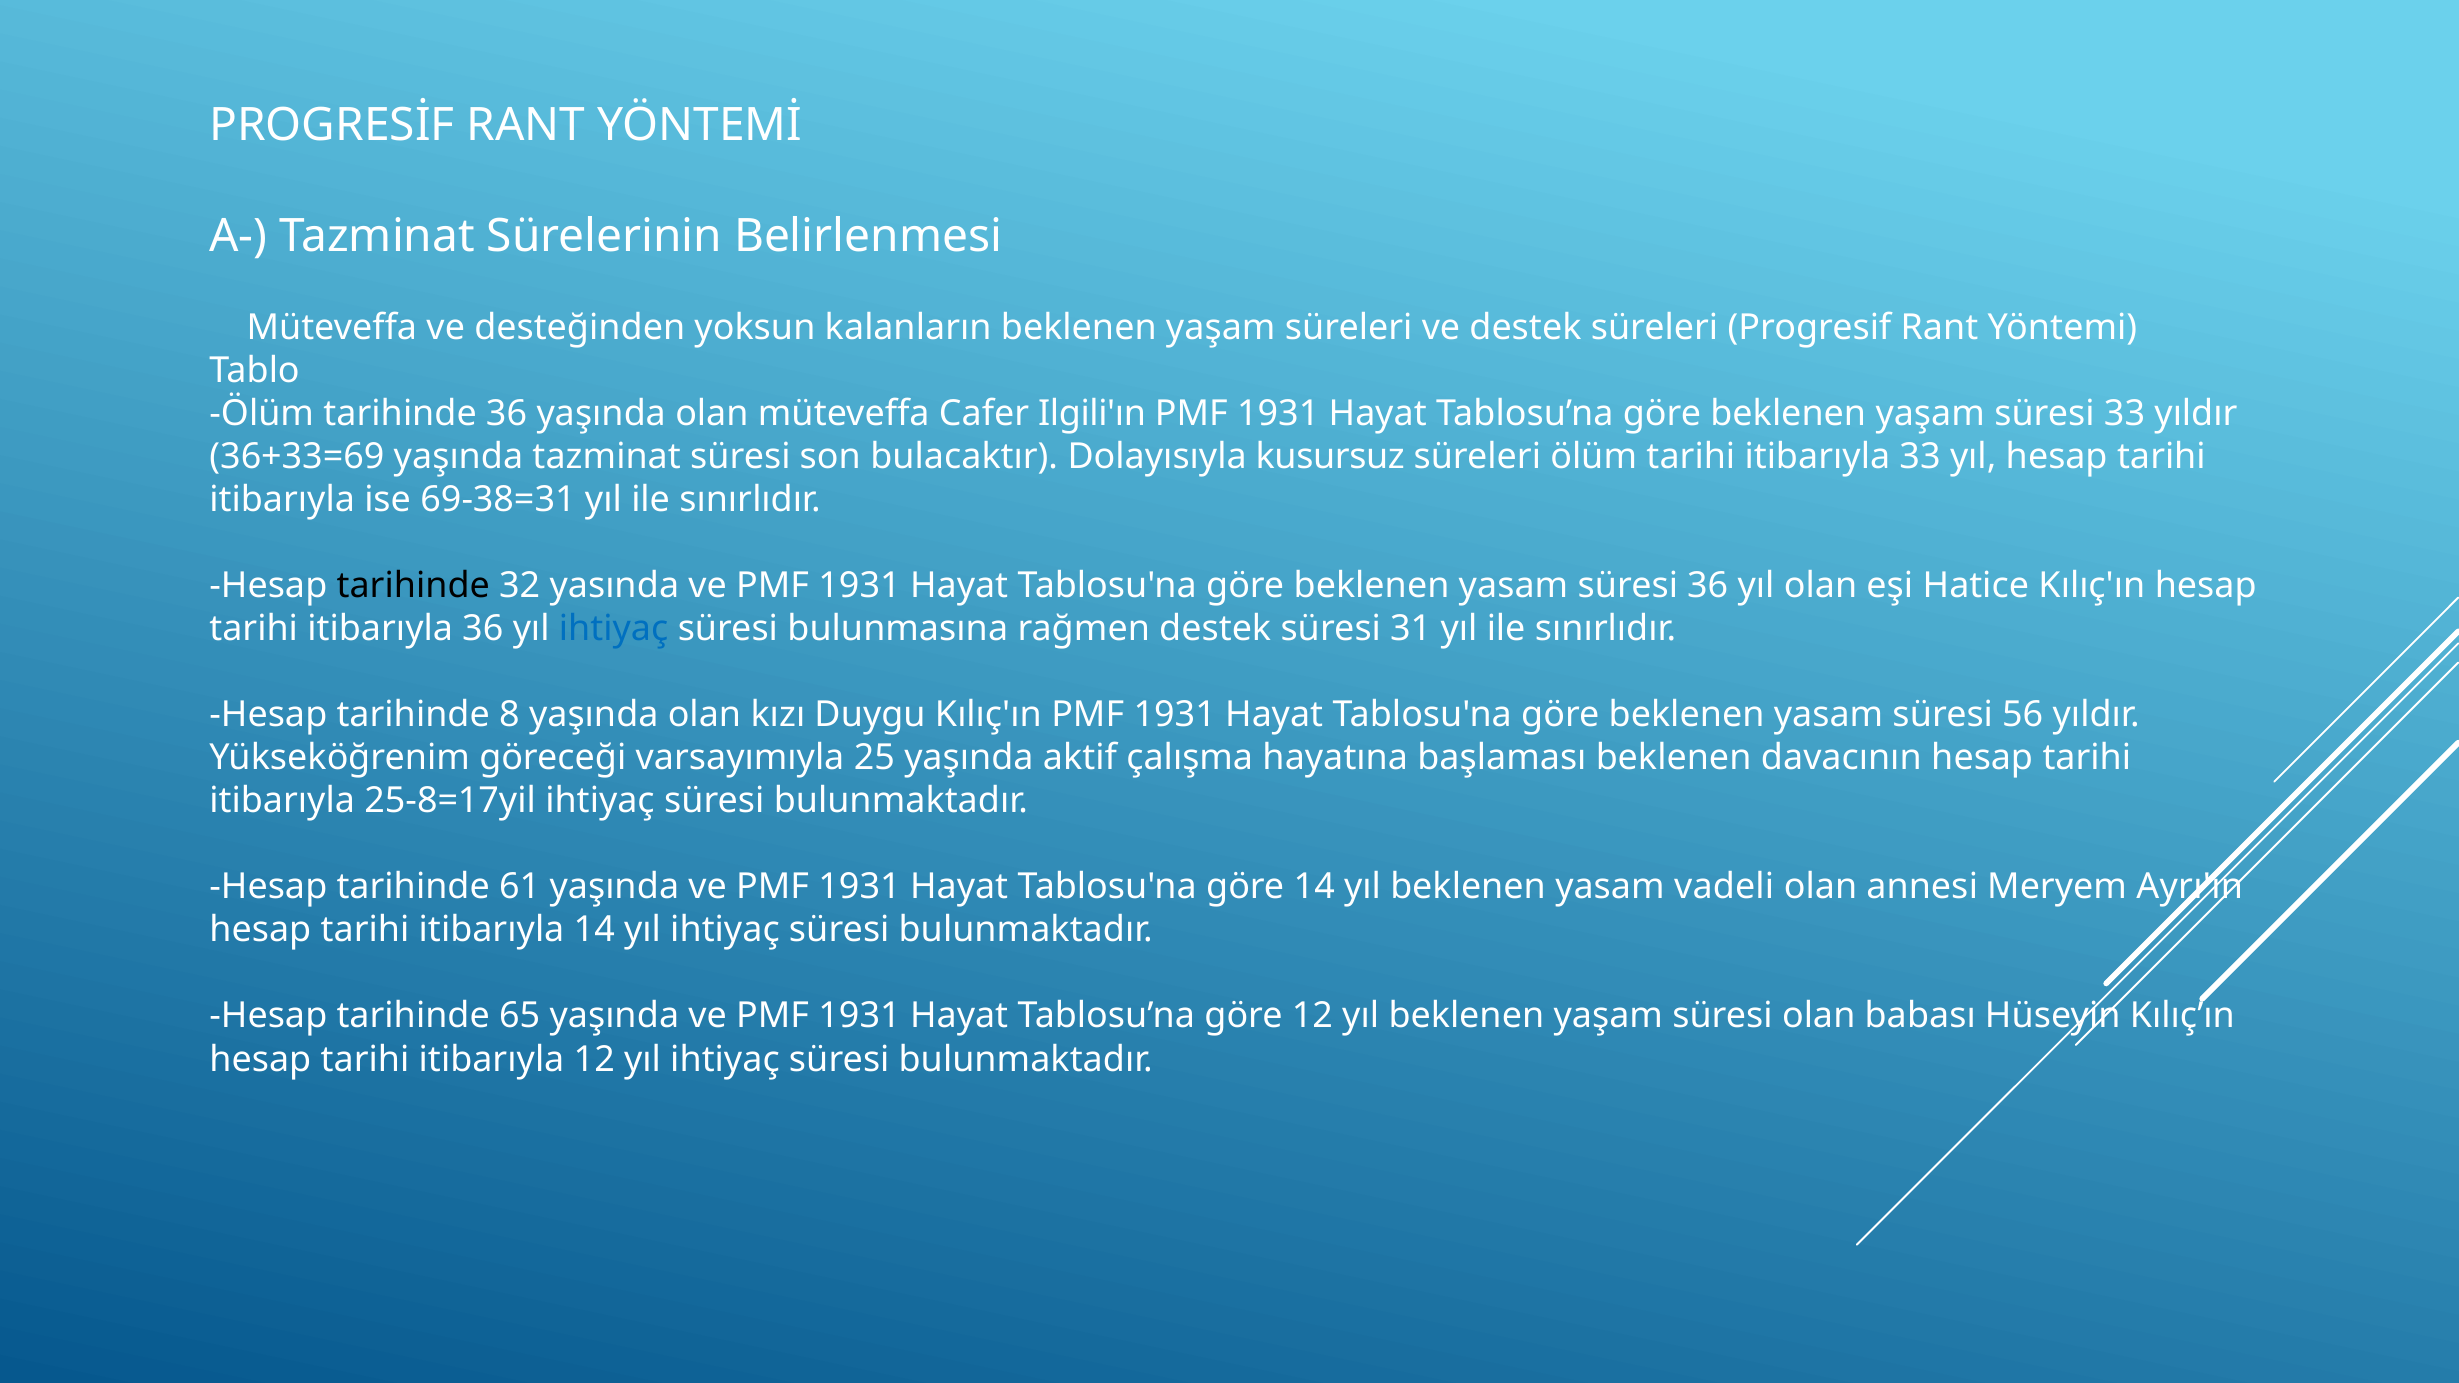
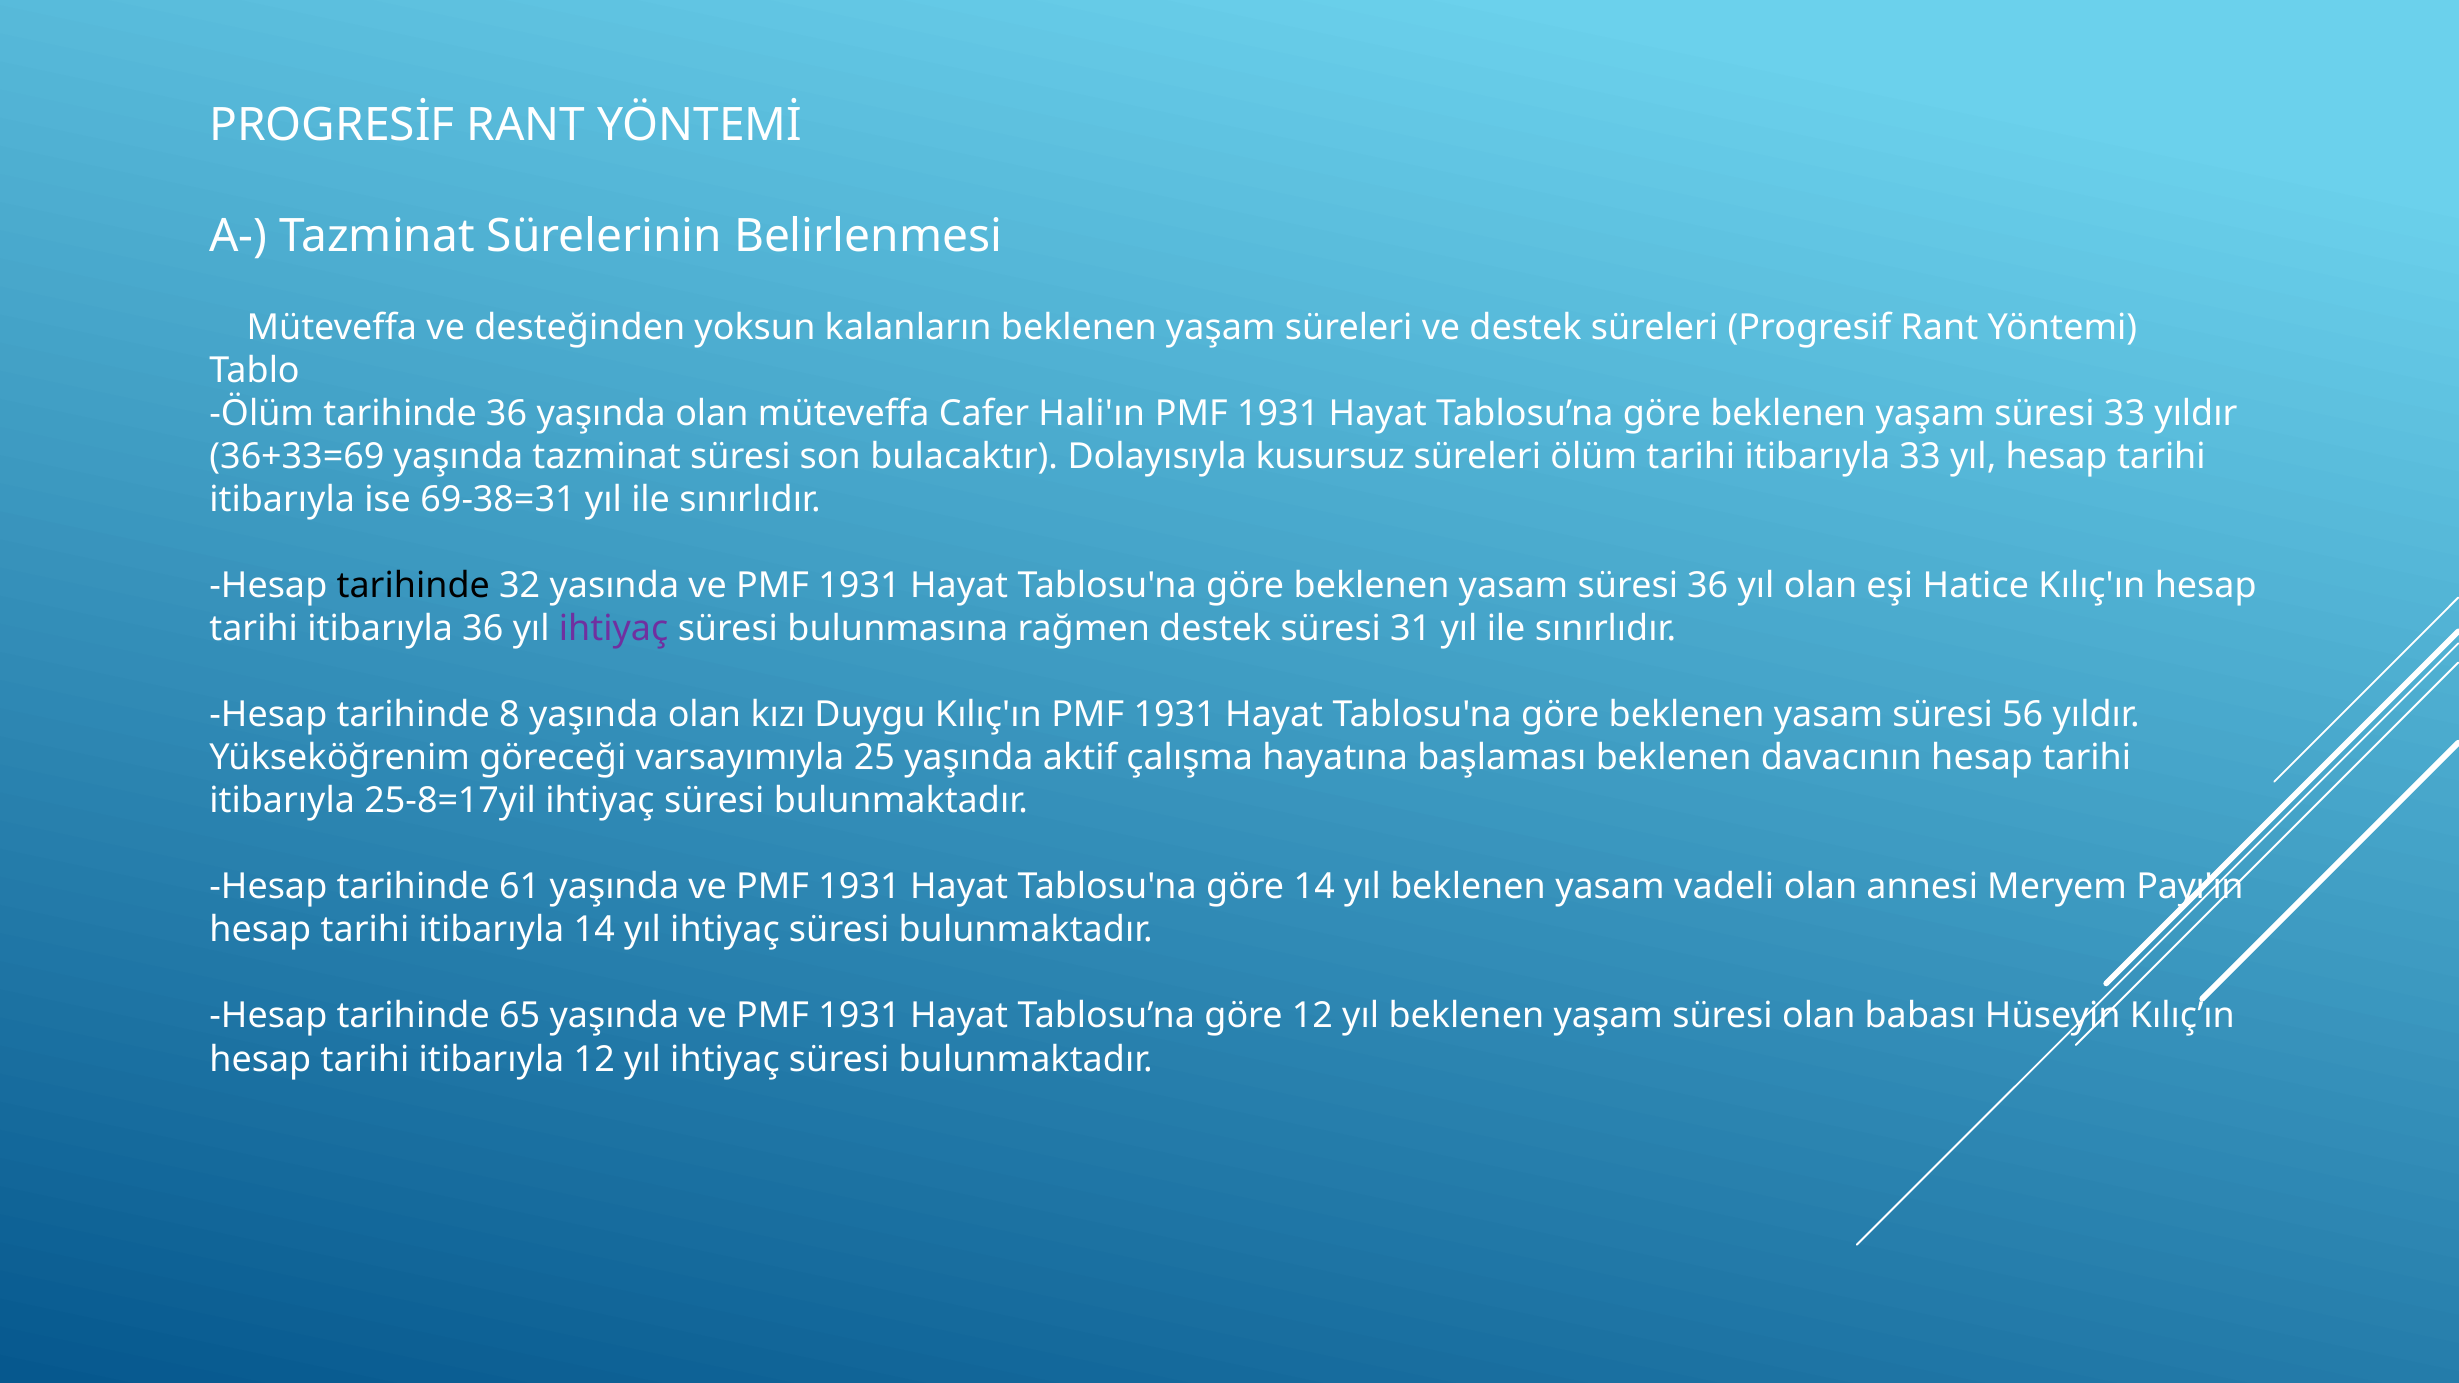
Ilgili'ın: Ilgili'ın -> Hali'ın (1092, 413)
ihtiyaç colour: blue -> purple (614, 629)
Ayrı'ın: Ayrı'ın -> Payı'ın (2190, 887)
